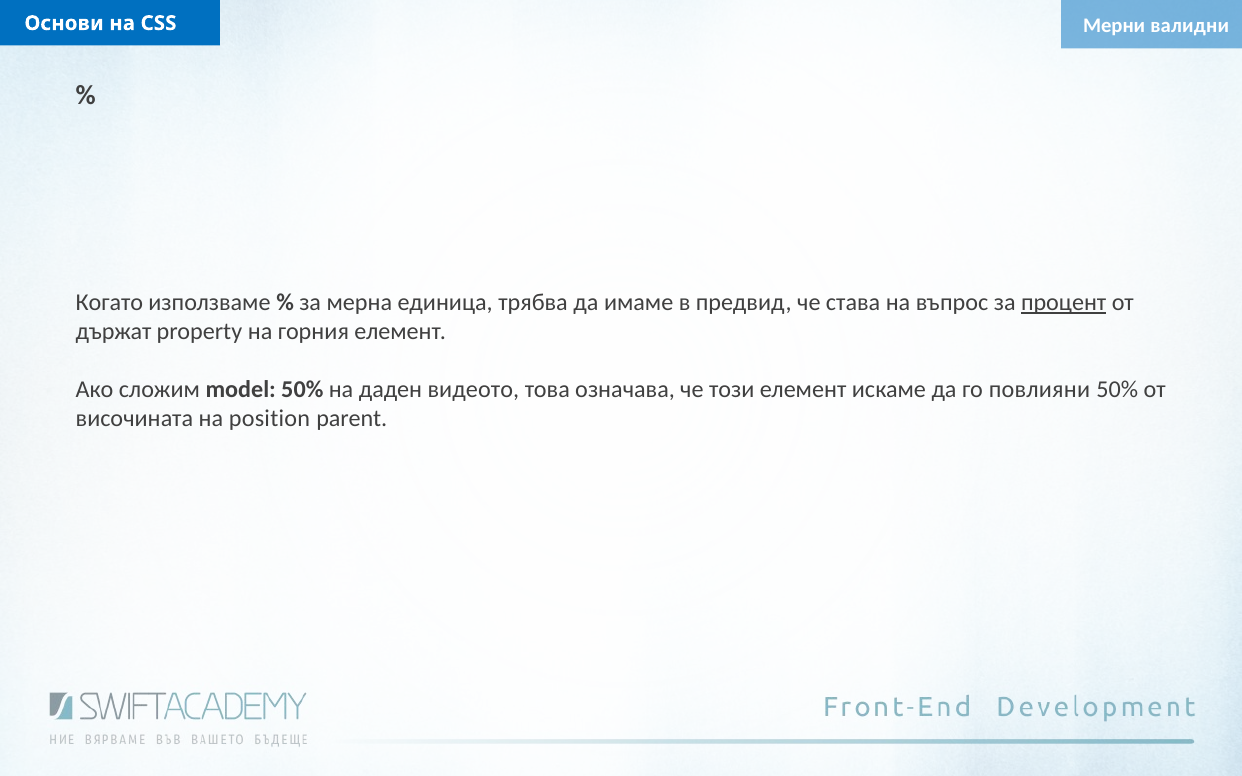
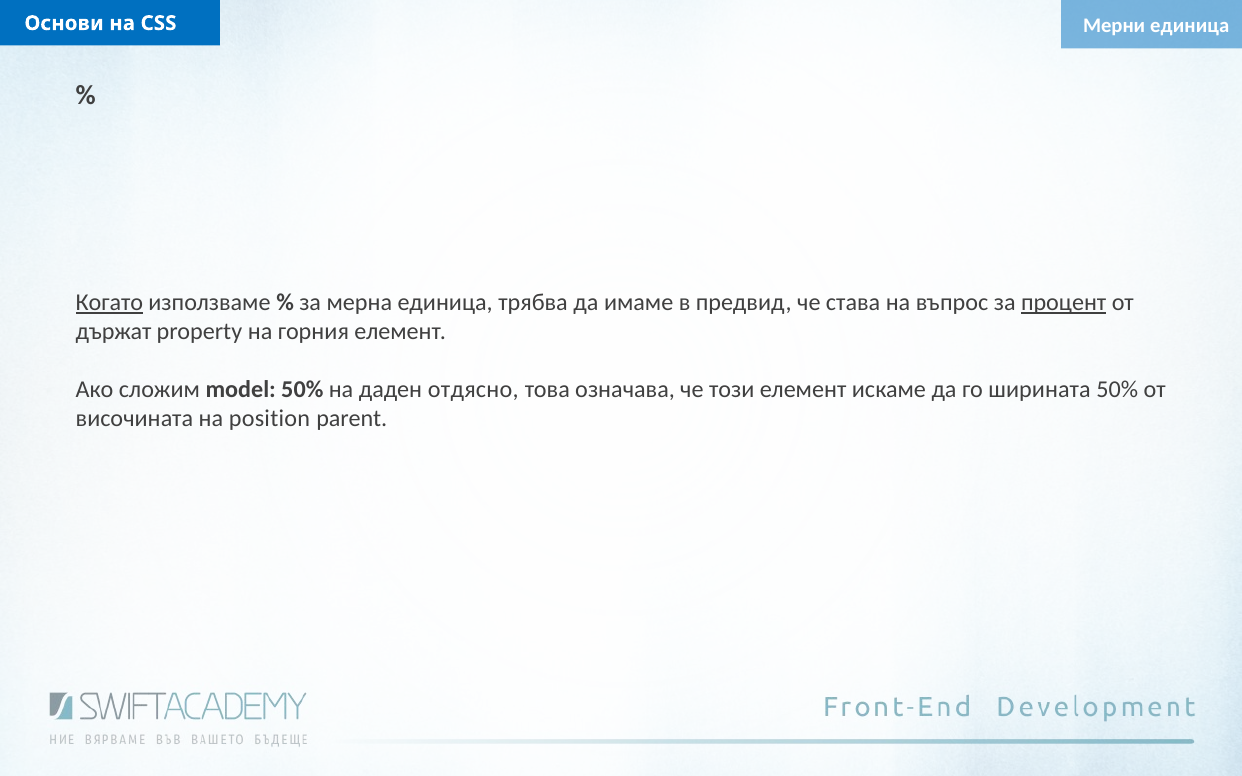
Мерни валидни: валидни -> единица (1190, 25)
Когато underline: none -> present (109, 303)
видеото: видеото -> отдясно (473, 390)
повлияни: повлияни -> ширината (1040, 390)
